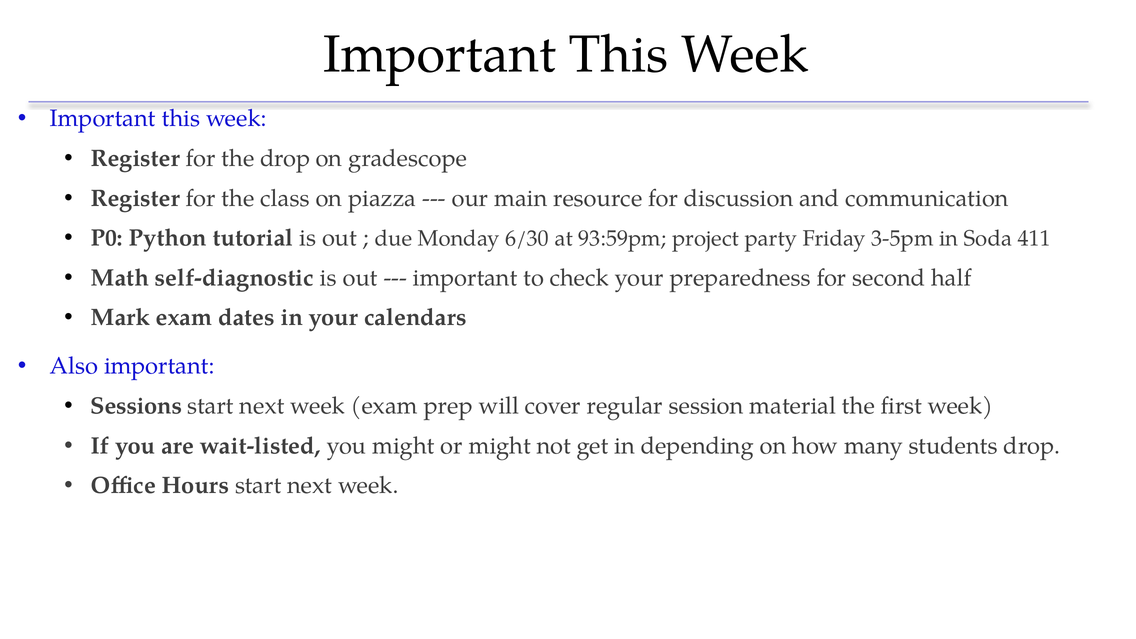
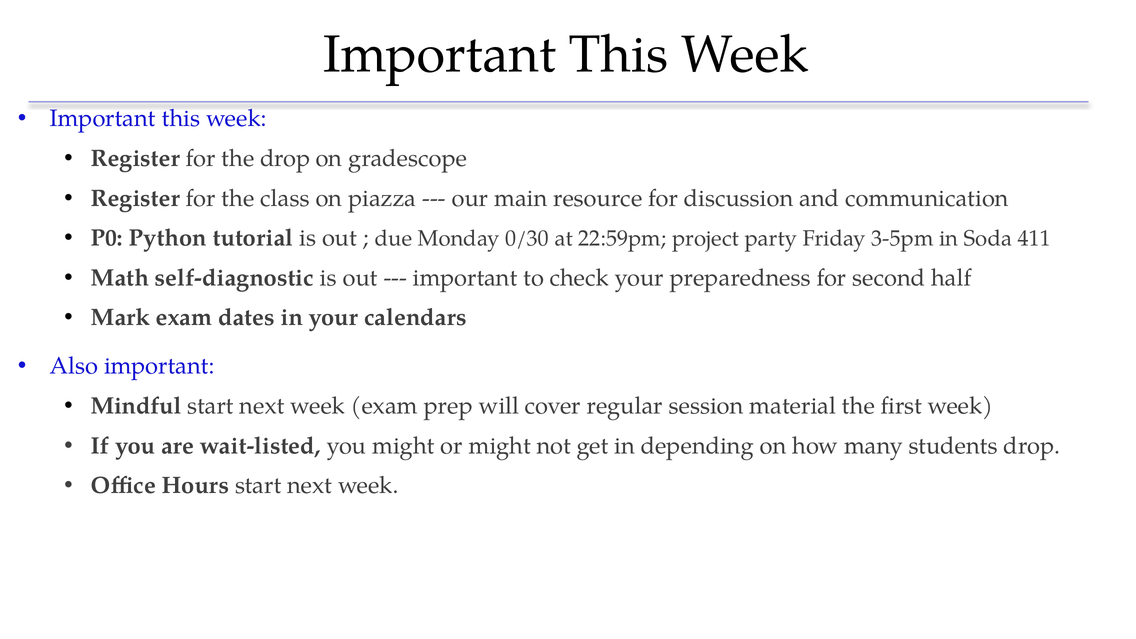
6/30: 6/30 -> 0/30 (527, 239)
93:59pm: 93:59pm -> 22:59pm (622, 239)
Sessions: Sessions -> Mindful (136, 406)
